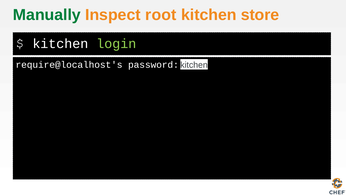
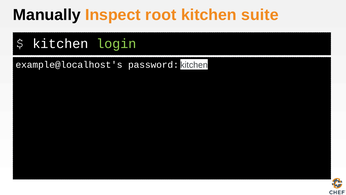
Manually colour: green -> black (47, 15)
store: store -> suite (260, 15)
require@localhost's: require@localhost's -> example@localhost's (69, 65)
